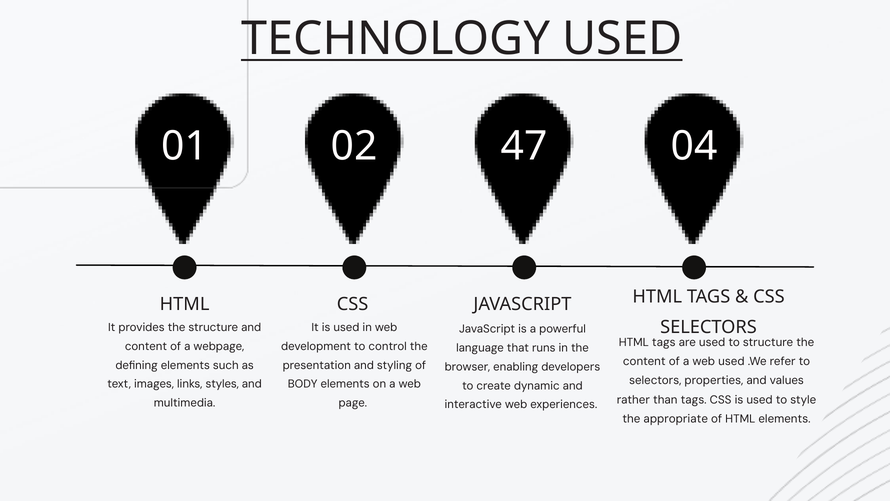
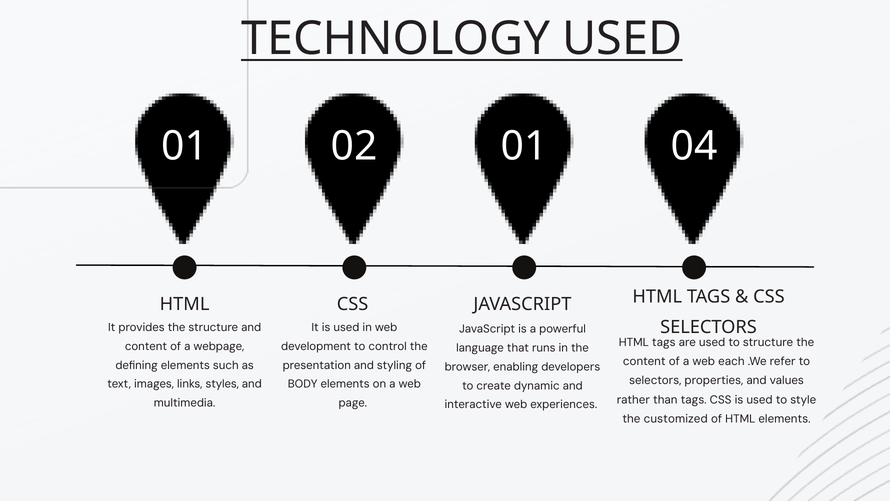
02 47: 47 -> 01 (524, 146)
web used: used -> each (731, 361)
appropriate: appropriate -> customized (676, 419)
